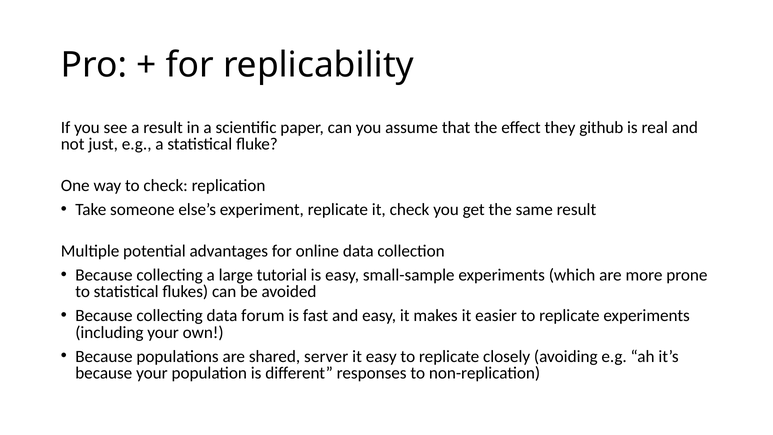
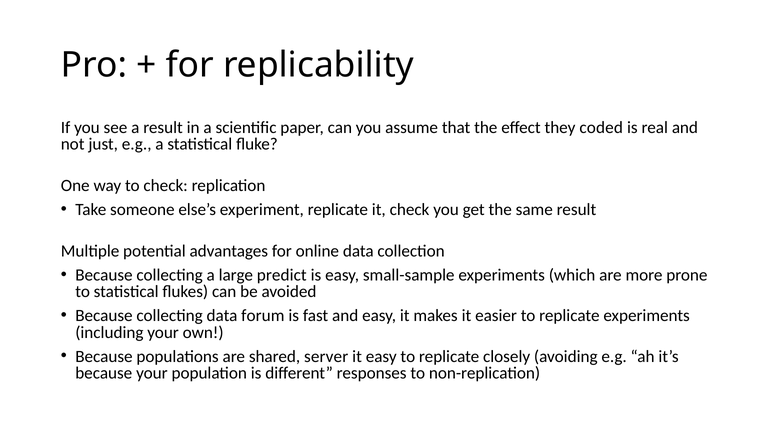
github: github -> coded (601, 127)
tutorial: tutorial -> predict (282, 275)
